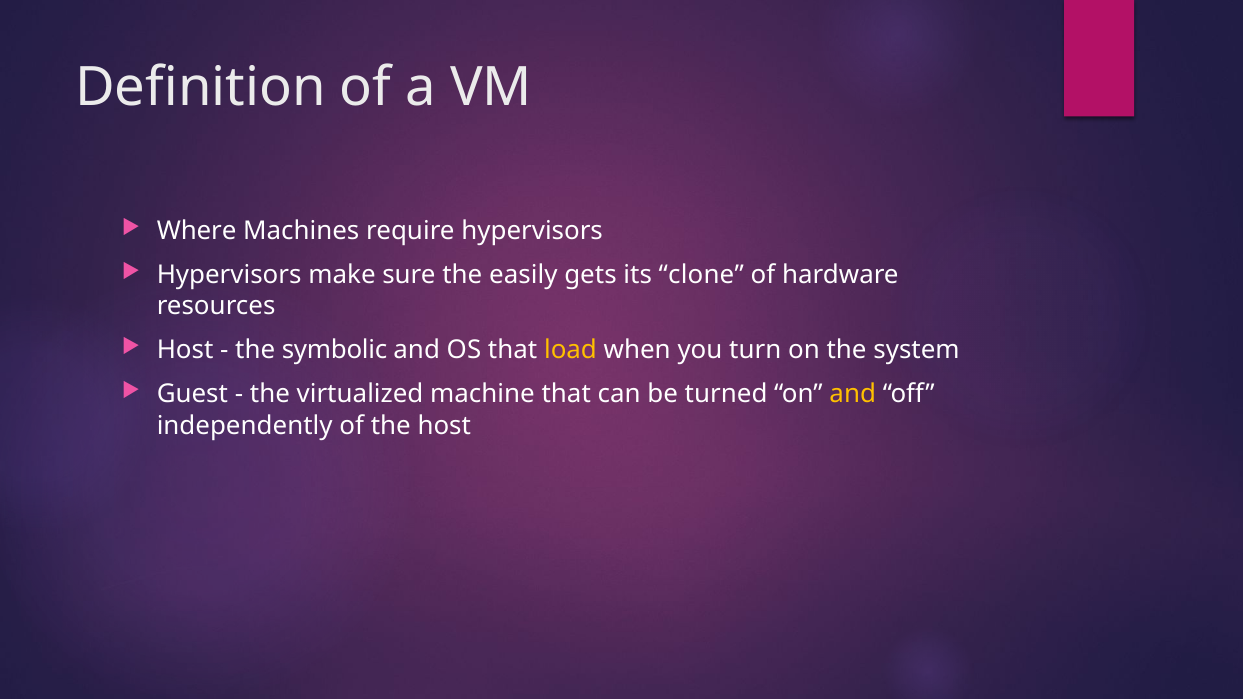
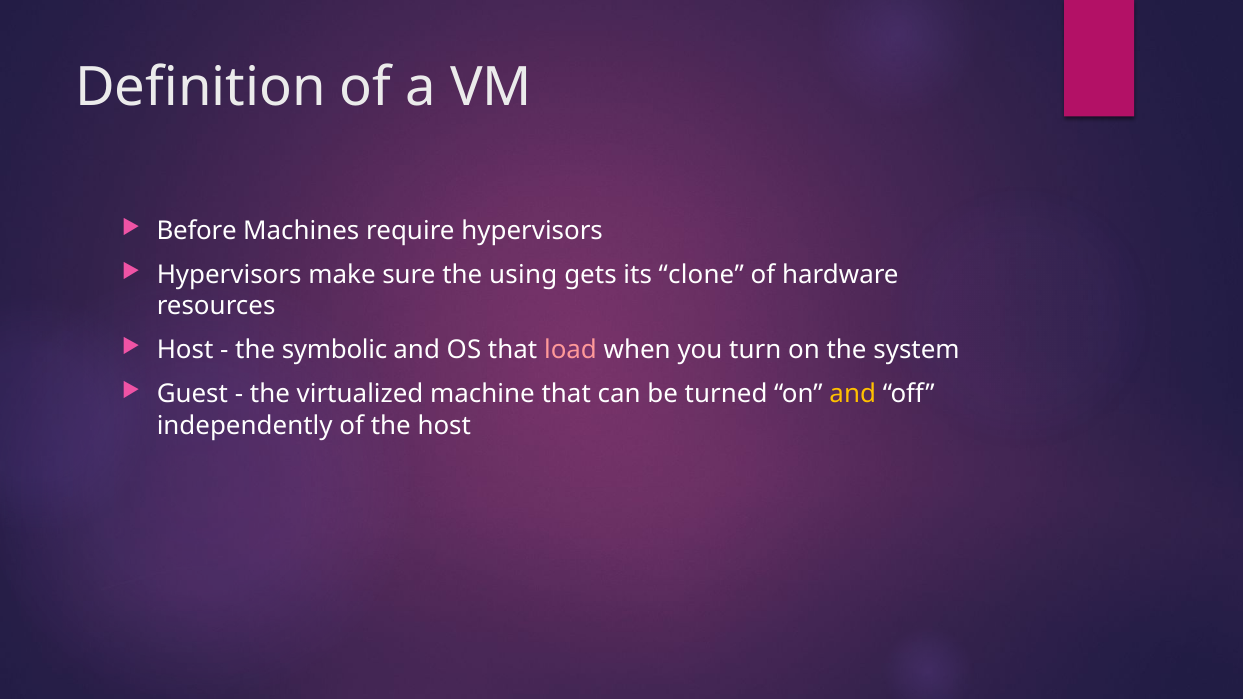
Where: Where -> Before (197, 231)
easily: easily -> using (523, 275)
load colour: yellow -> pink (570, 351)
